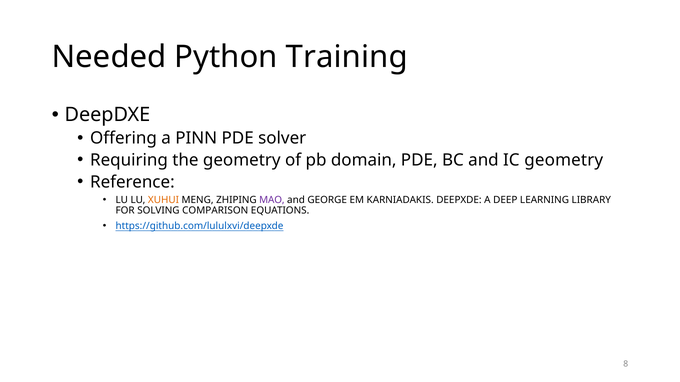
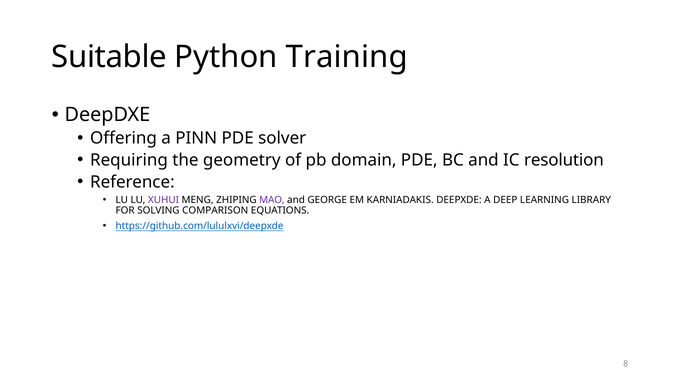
Needed: Needed -> Suitable (109, 57)
IC geometry: geometry -> resolution (564, 160)
XUHUI colour: orange -> purple (163, 200)
